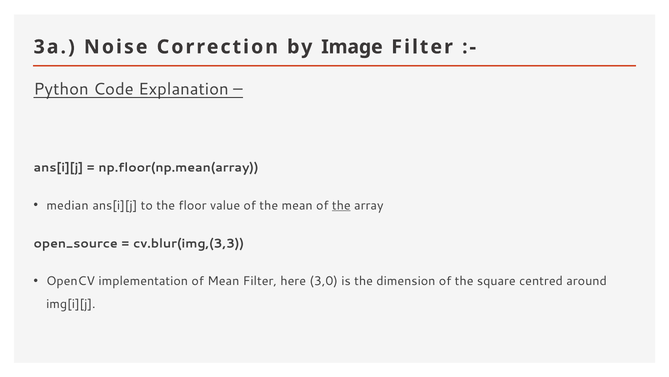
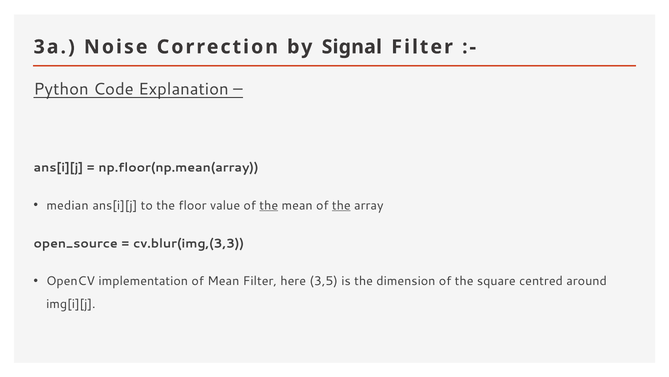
Image: Image -> Signal (352, 47)
the underline: none -> present (269, 205)
3,0: 3,0 -> 3,5 (324, 281)
